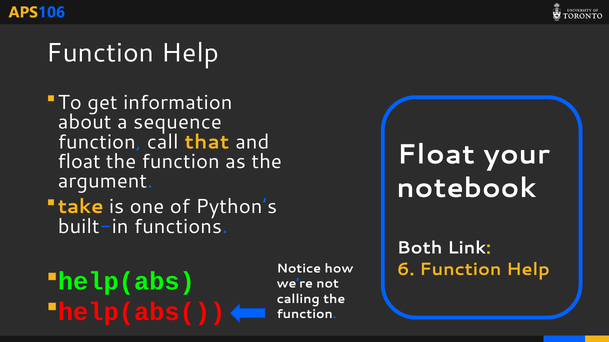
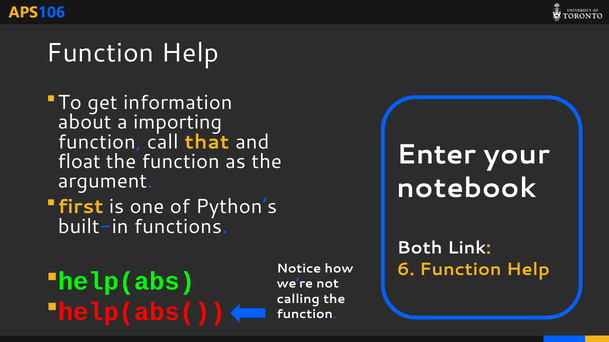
sequence: sequence -> importing (178, 122)
Float: Float -> Enter (436, 155)
take: take -> first (81, 207)
